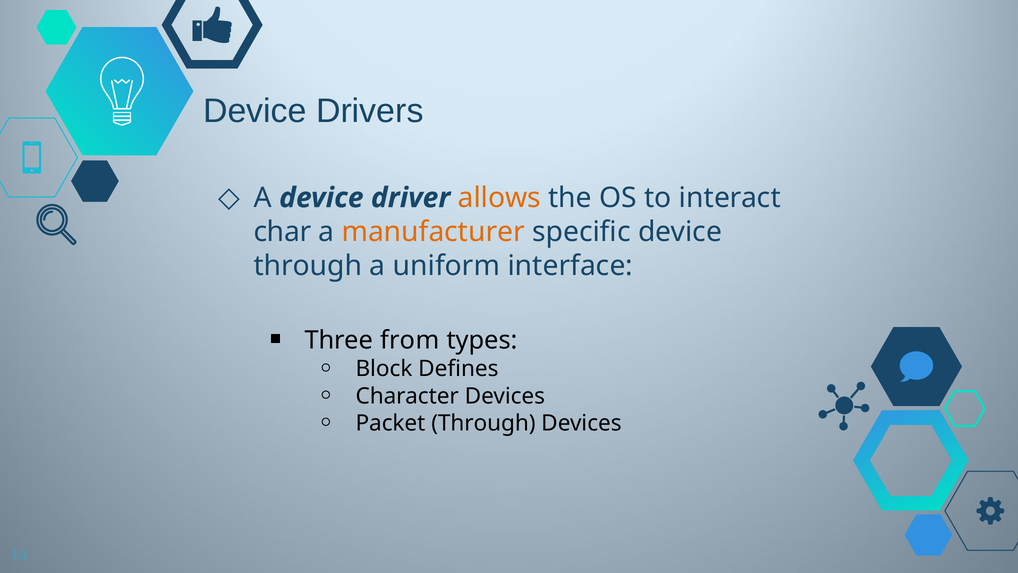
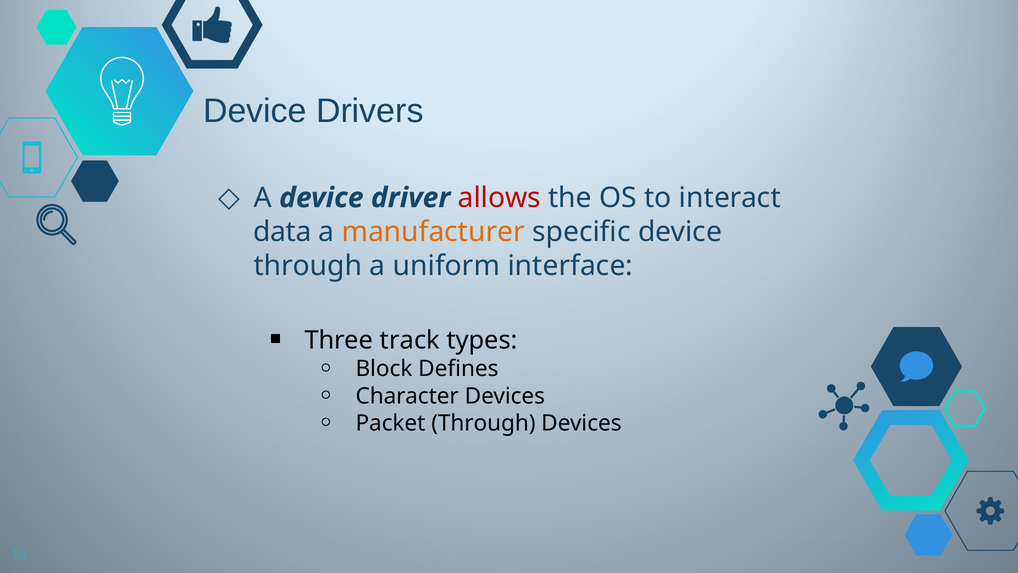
allows colour: orange -> red (499, 198)
char: char -> data (282, 232)
from: from -> track (410, 340)
